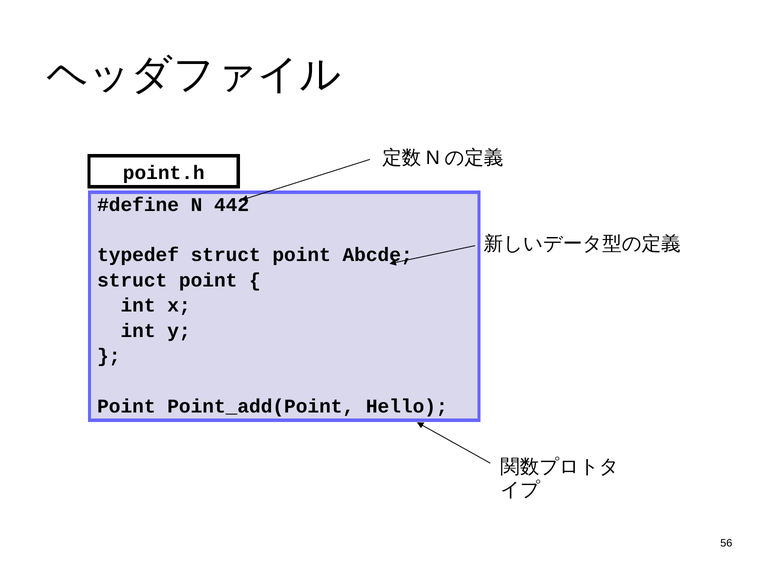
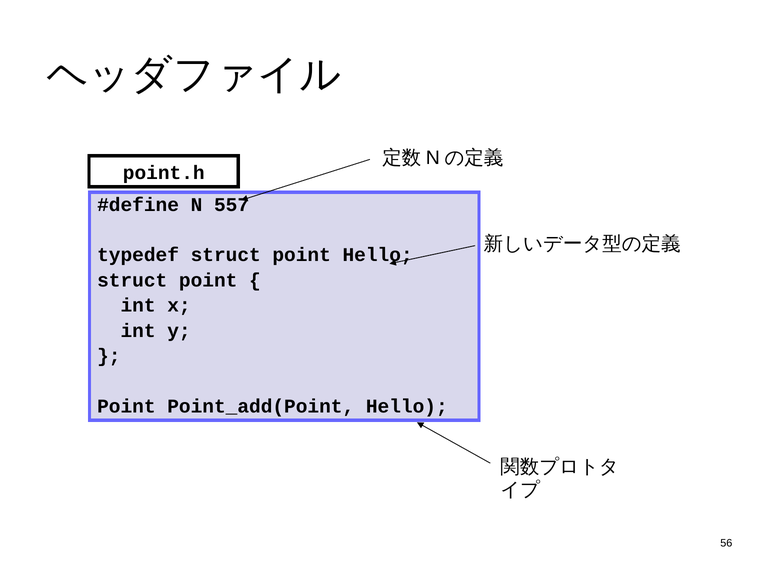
442: 442 -> 557 (232, 205)
point Abcde: Abcde -> Hello (378, 255)
